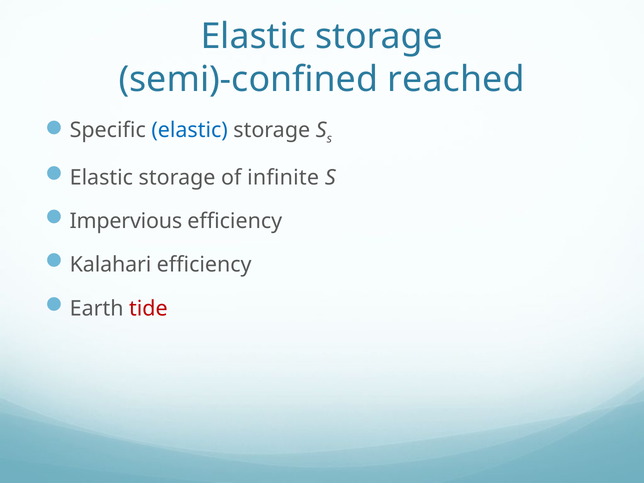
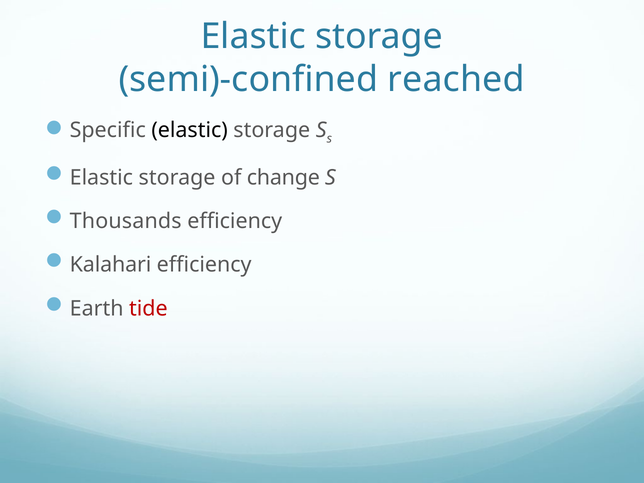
elastic colour: blue -> black (190, 130)
infinite: infinite -> change (283, 178)
Impervious: Impervious -> Thousands (126, 221)
